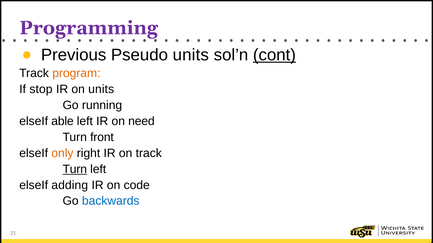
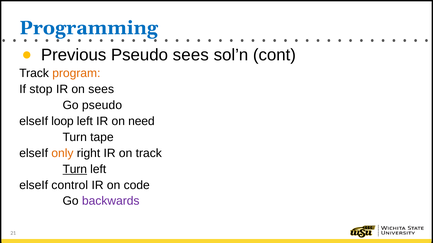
Programming colour: purple -> blue (89, 28)
Pseudo units: units -> sees (191, 55)
cont underline: present -> none (274, 55)
on units: units -> sees (101, 90)
Go running: running -> pseudo (102, 106)
able: able -> loop (62, 122)
front: front -> tape (102, 138)
adding: adding -> control (70, 185)
backwards colour: blue -> purple (111, 201)
